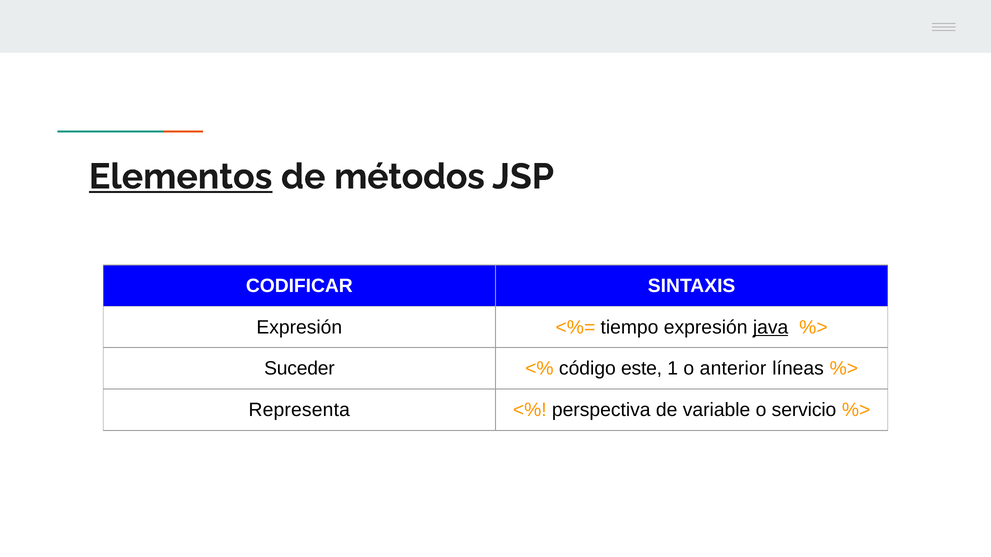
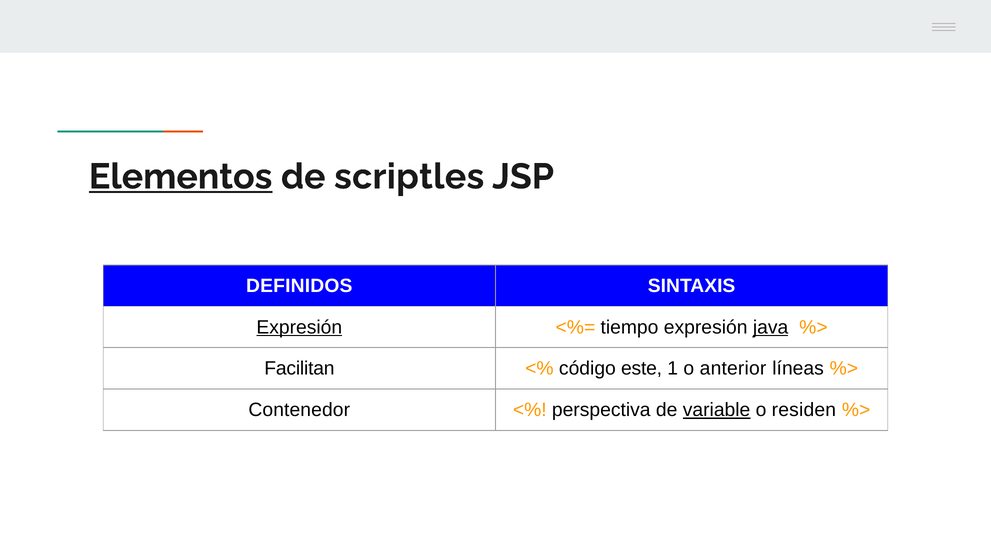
métodos: métodos -> scriptles (409, 177)
CODIFICAR: CODIFICAR -> DEFINIDOS (299, 286)
Expresión underline: none -> present (299, 327)
Suceder: Suceder -> Facilitan (299, 369)
Representa: Representa -> Contenedor (299, 410)
variable underline: none -> present (717, 410)
servicio: servicio -> residen (804, 410)
